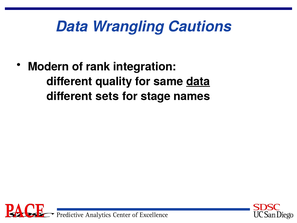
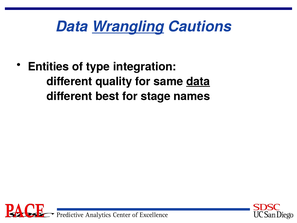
Wrangling underline: none -> present (128, 27)
Modern: Modern -> Entities (48, 67)
rank: rank -> type (98, 67)
sets: sets -> best (107, 96)
